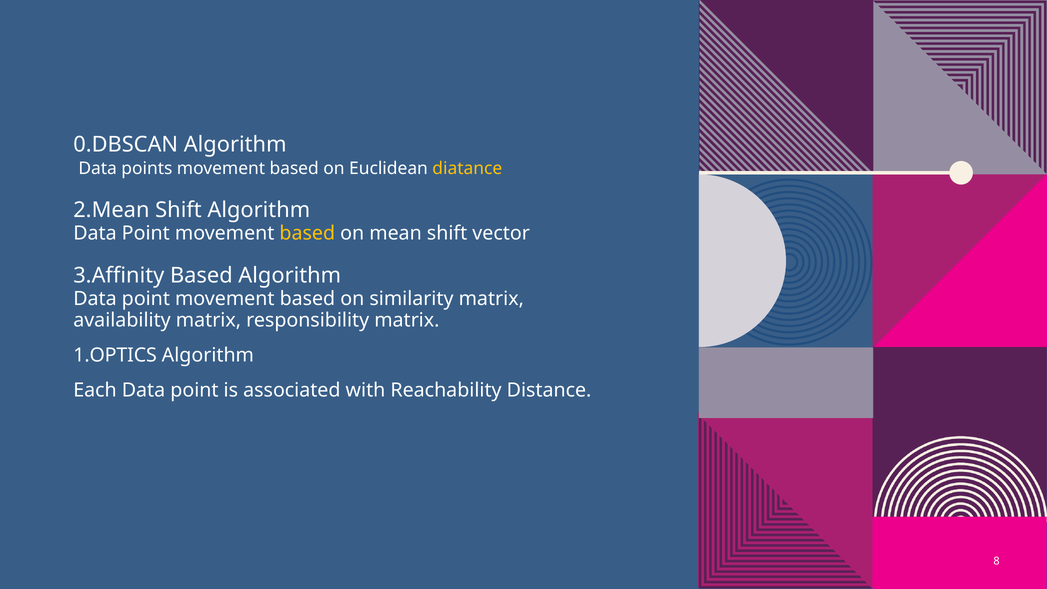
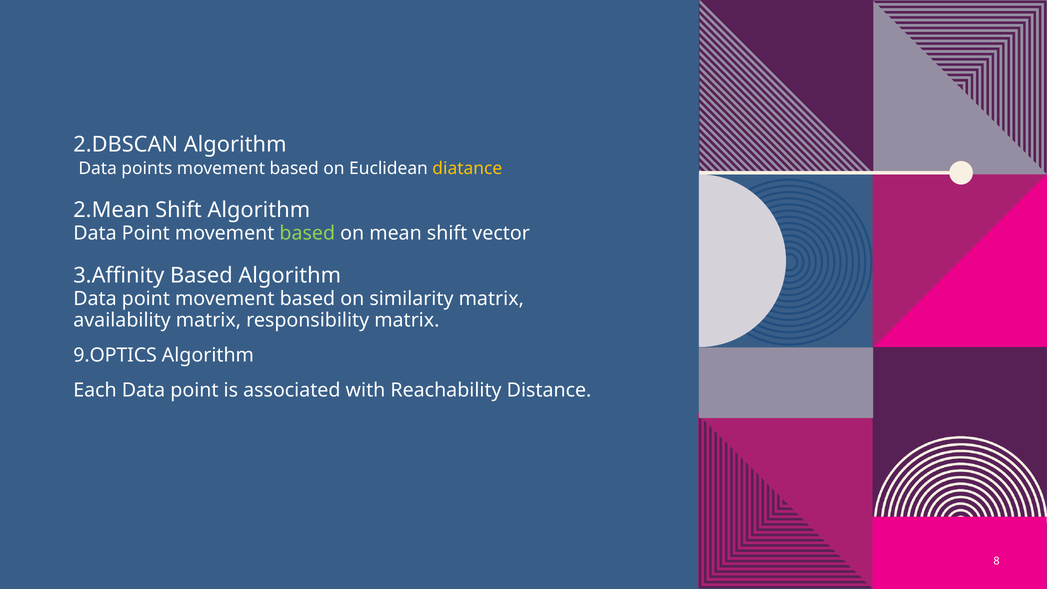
0.DBSCAN: 0.DBSCAN -> 2.DBSCAN (126, 145)
based colour: yellow -> light green (307, 233)
1.OPTICS: 1.OPTICS -> 9.OPTICS (115, 355)
